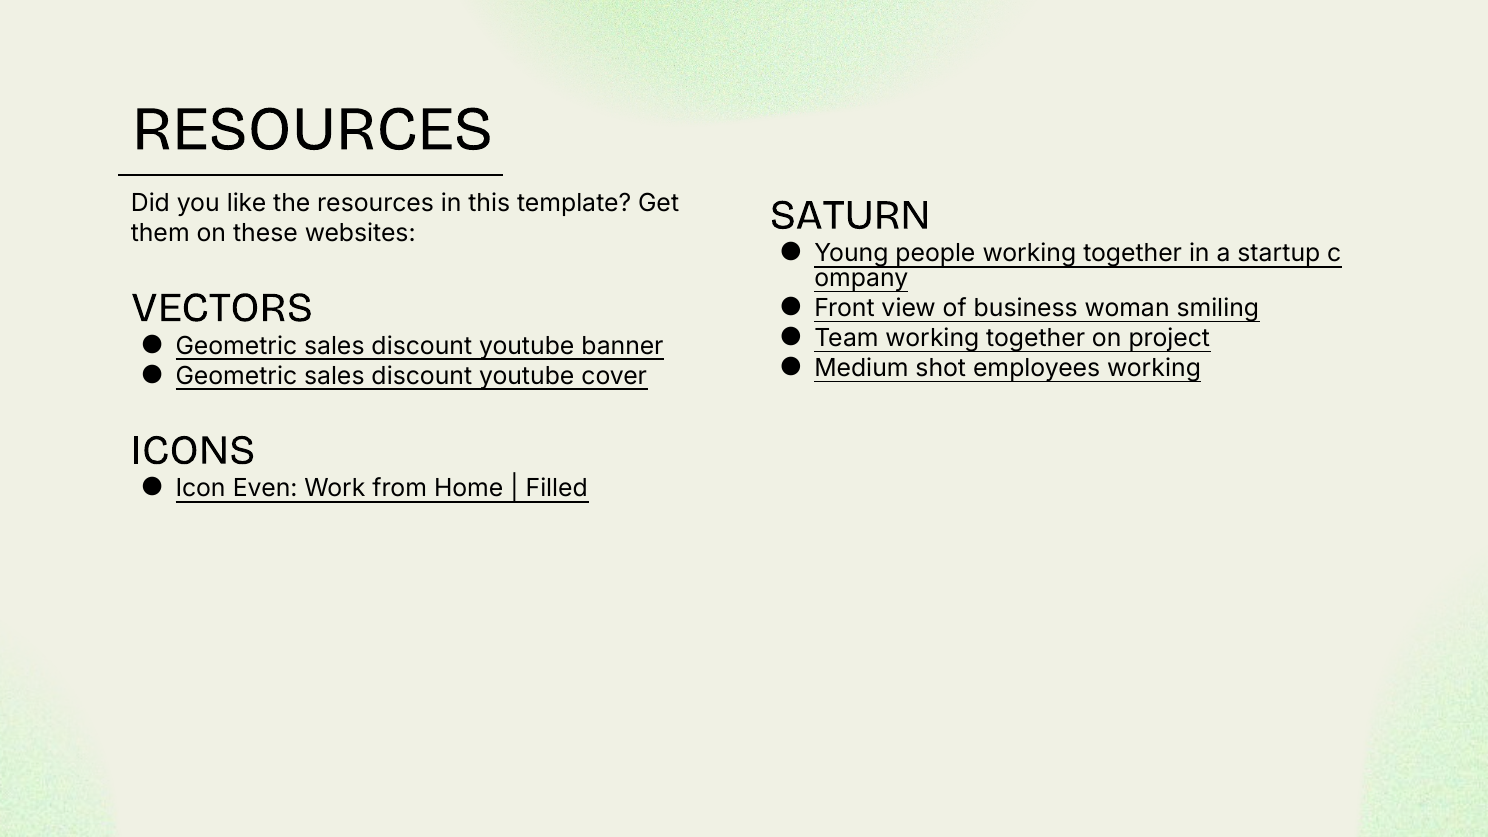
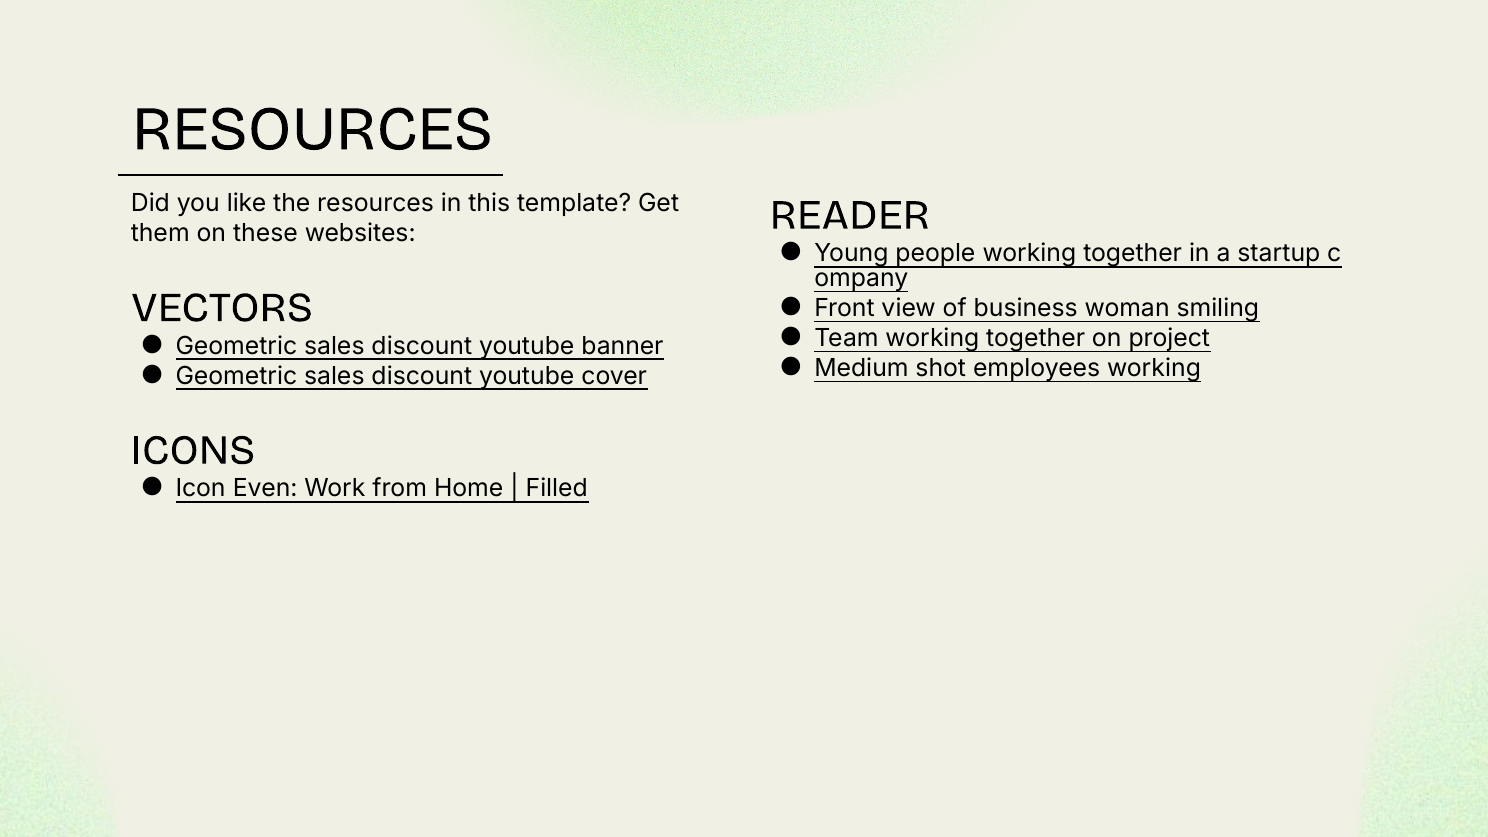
SATURN: SATURN -> READER (850, 215)
